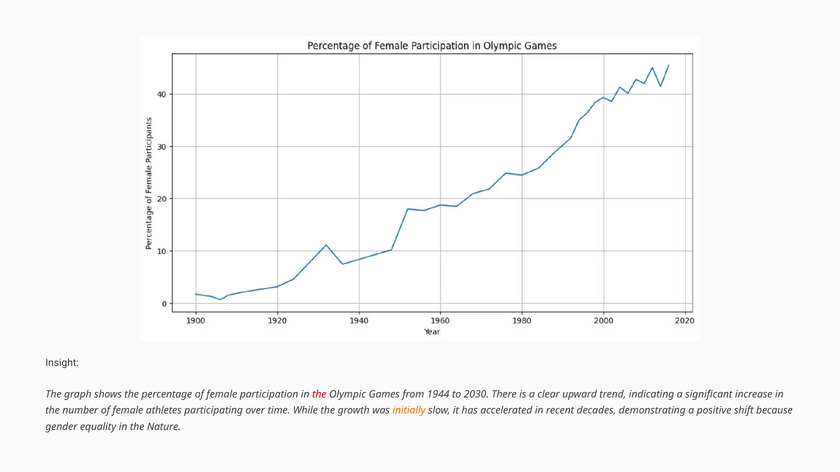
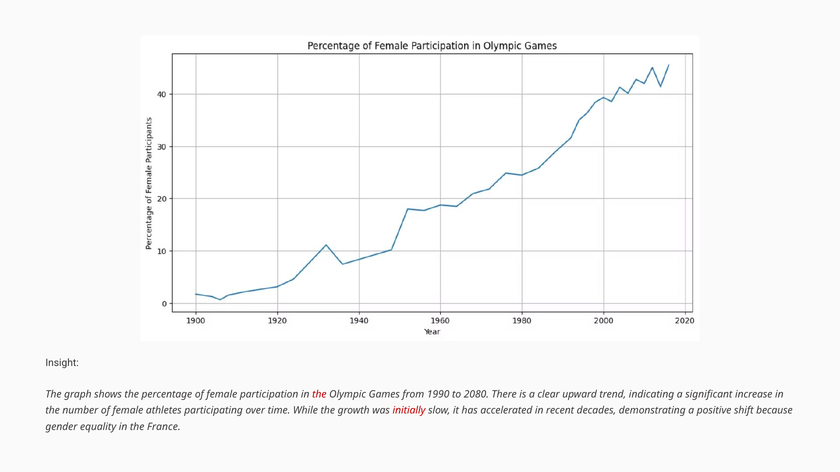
1944: 1944 -> 1990 (438, 395)
2030: 2030 -> 2080 (476, 395)
initially colour: orange -> red (409, 411)
Nature: Nature -> France (164, 427)
